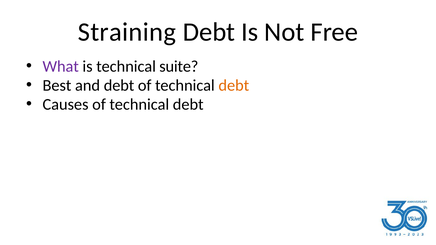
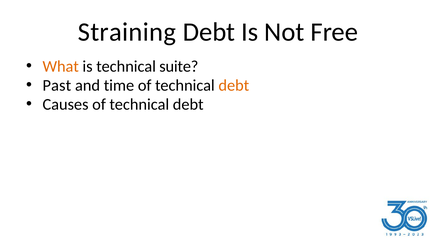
What colour: purple -> orange (61, 67)
Best: Best -> Past (57, 86)
and debt: debt -> time (119, 86)
